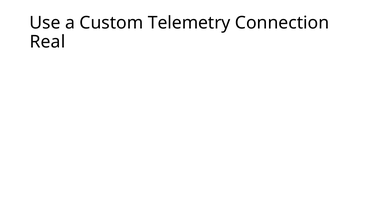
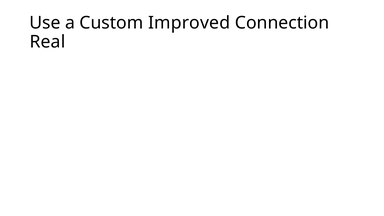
Telemetry: Telemetry -> Improved (189, 23)
